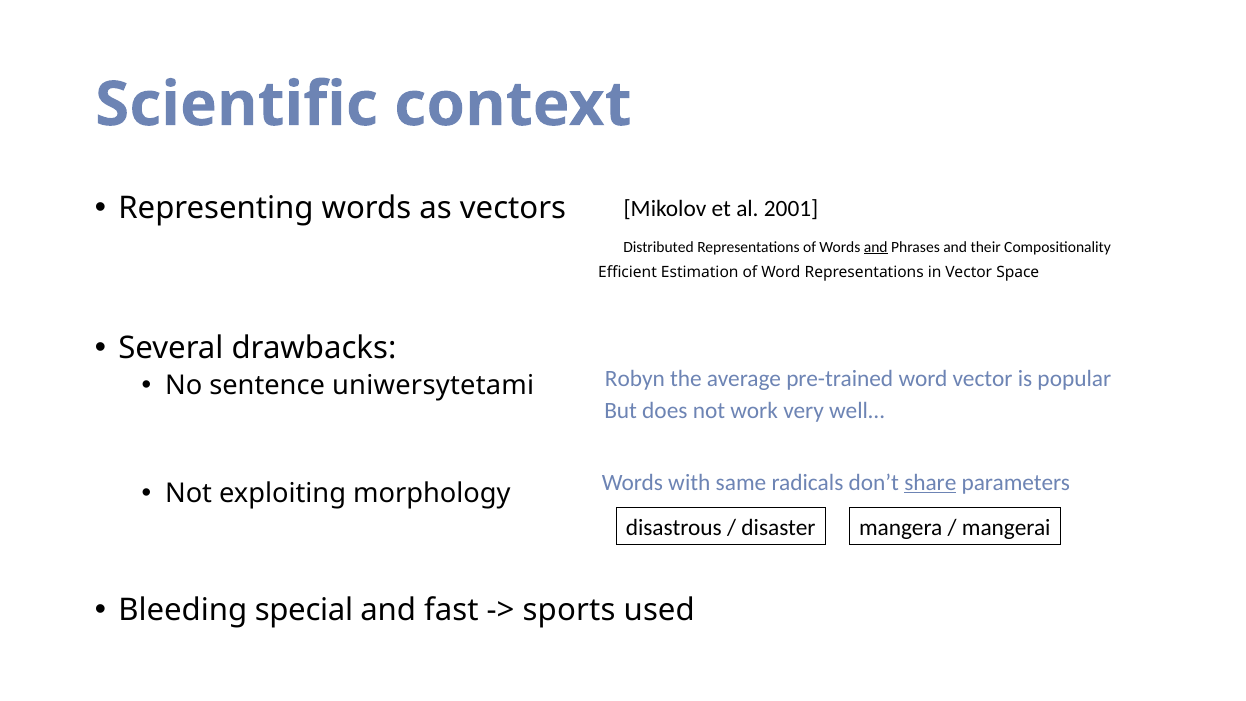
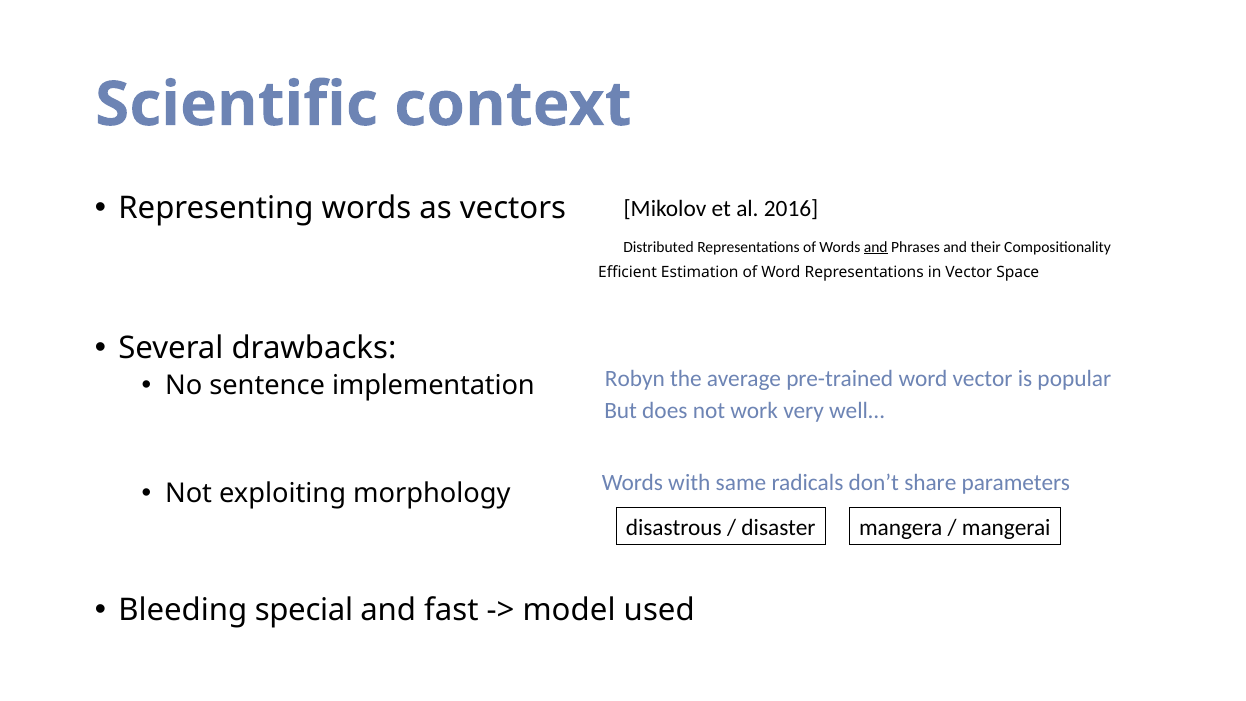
2001: 2001 -> 2016 (791, 209)
uniwersytetami: uniwersytetami -> implementation (433, 386)
share underline: present -> none (930, 482)
sports: sports -> model (569, 610)
